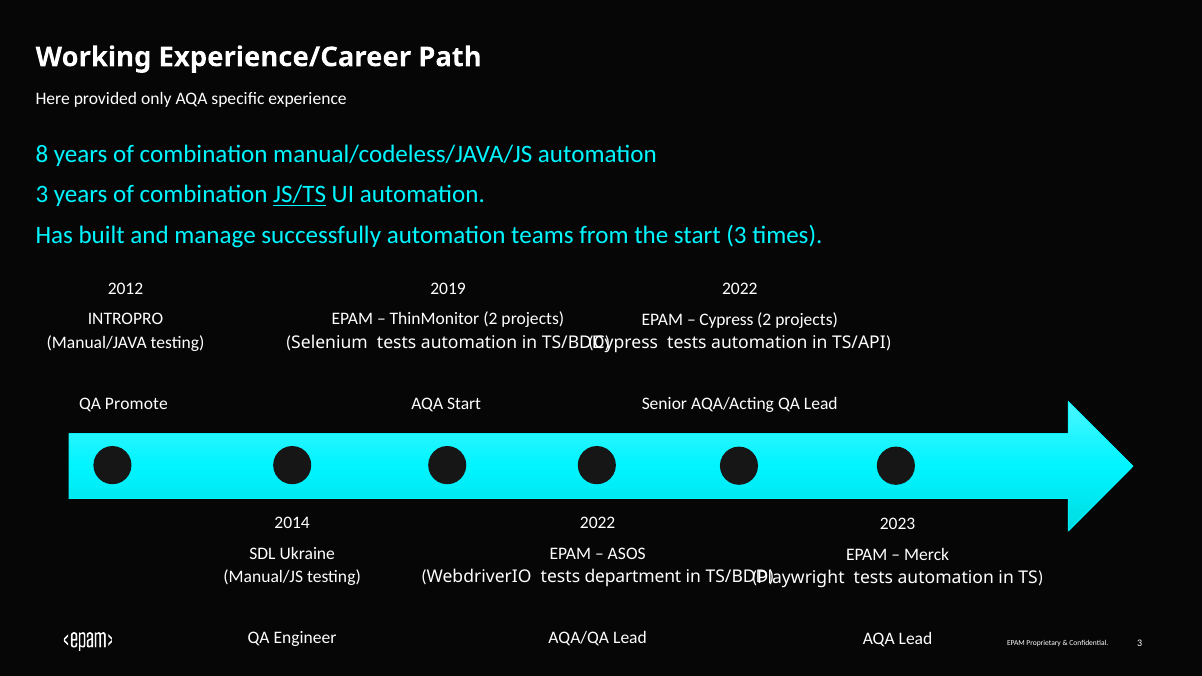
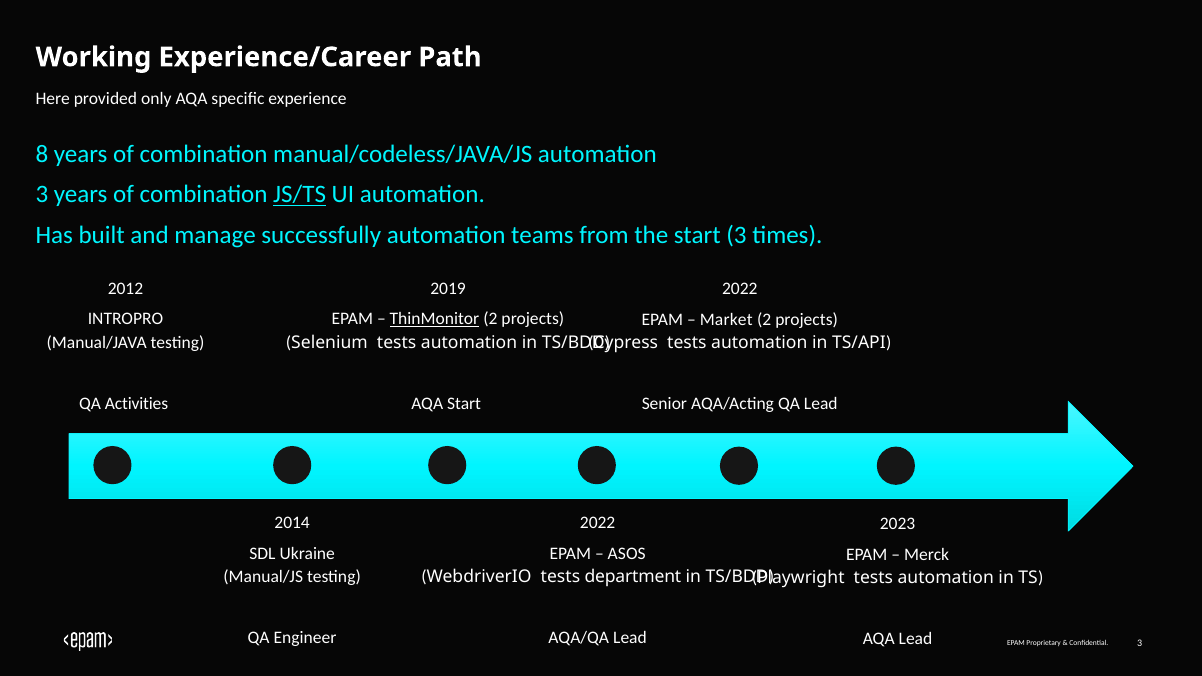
ThinMonitor underline: none -> present (435, 319)
Cypress: Cypress -> Market (726, 320)
Promote: Promote -> Activities (137, 404)
